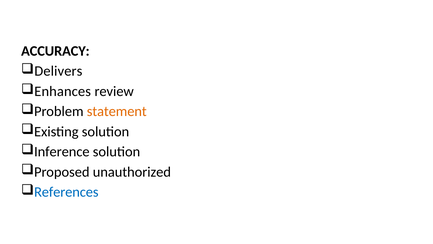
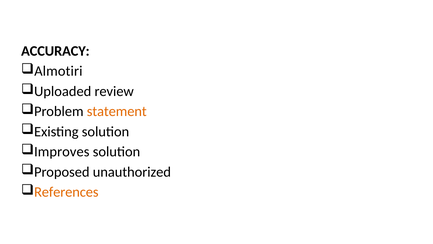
Delivers: Delivers -> Almotiri (58, 71)
Enhances: Enhances -> Uploaded (63, 91)
Inference: Inference -> Improves (62, 151)
References colour: blue -> orange (66, 192)
